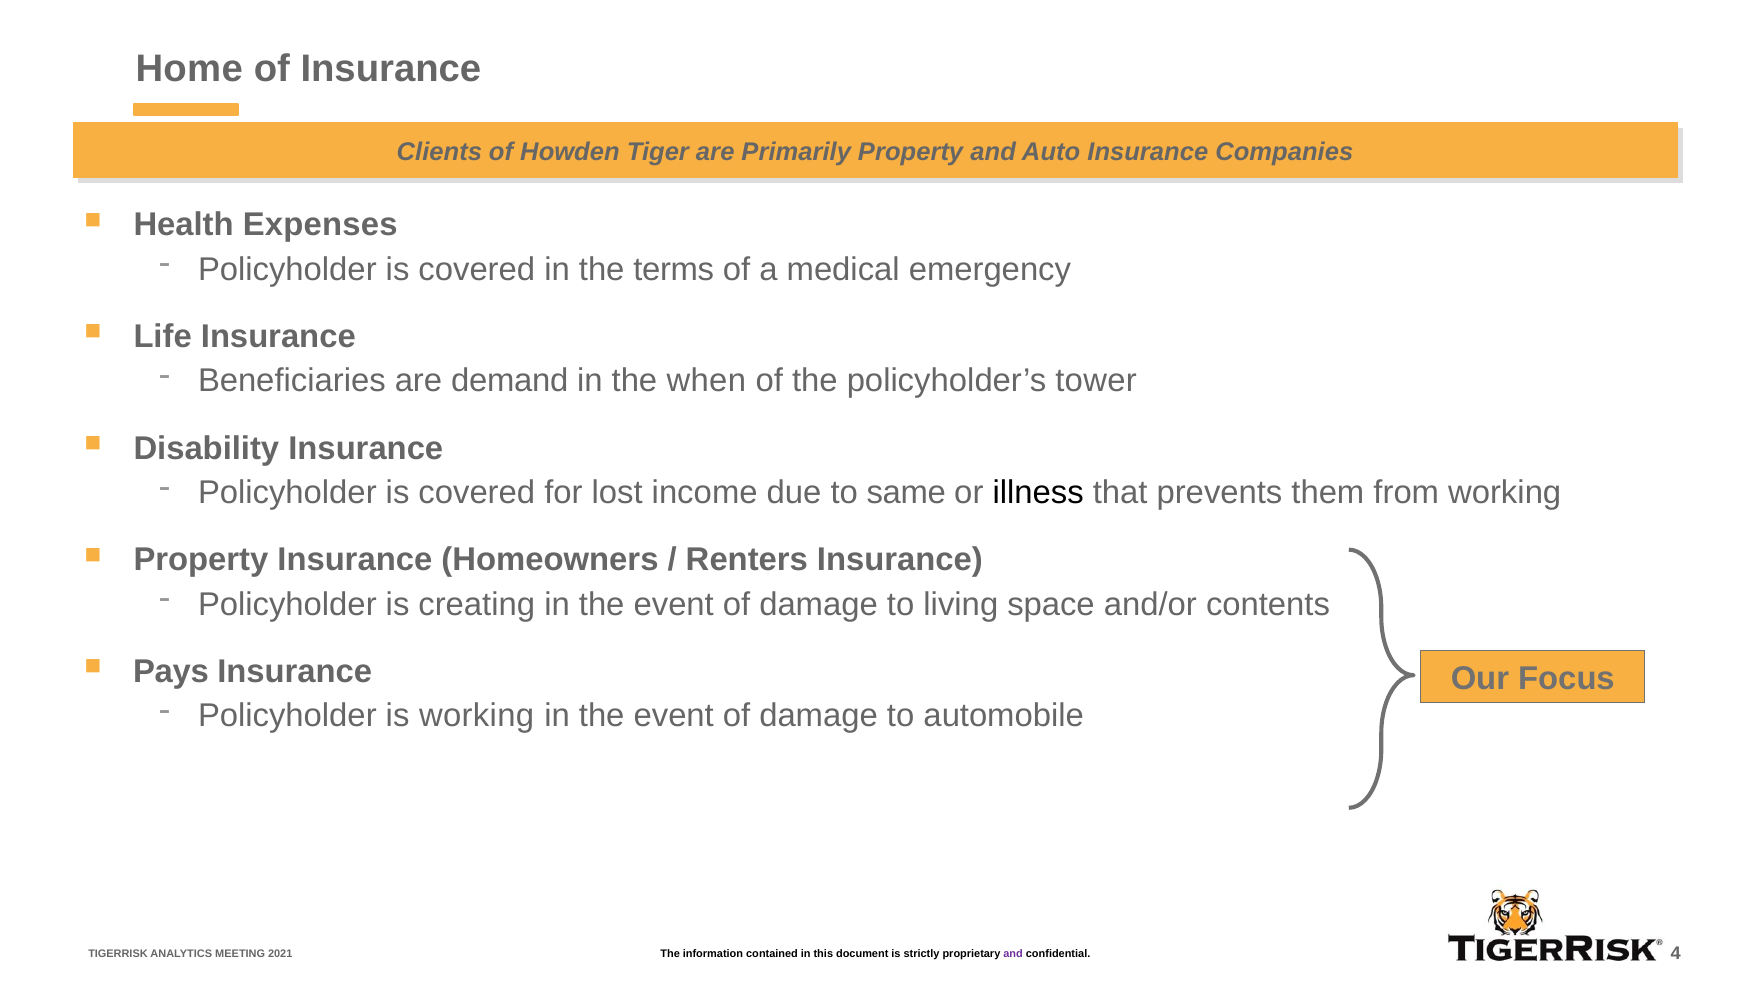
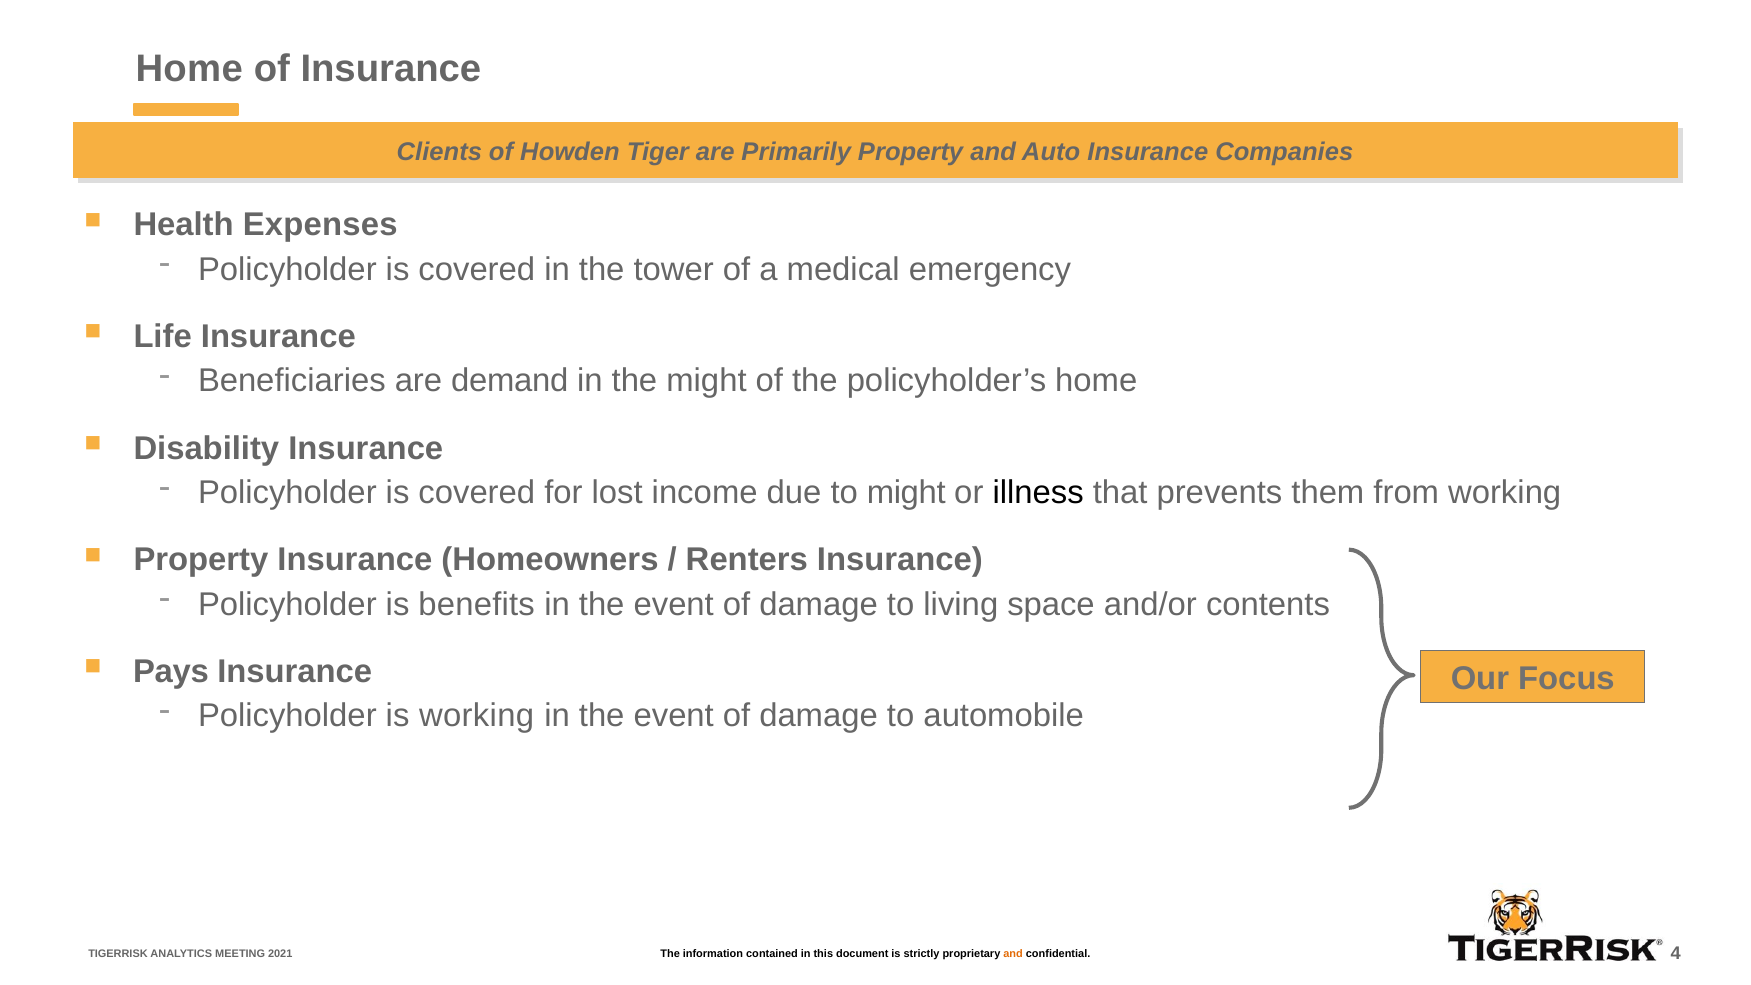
terms: terms -> tower (674, 269)
the when: when -> might (706, 381)
policyholder’s tower: tower -> home (1096, 381)
to same: same -> might (906, 493)
creating: creating -> benefits (477, 604)
and colour: purple -> orange (1013, 954)
